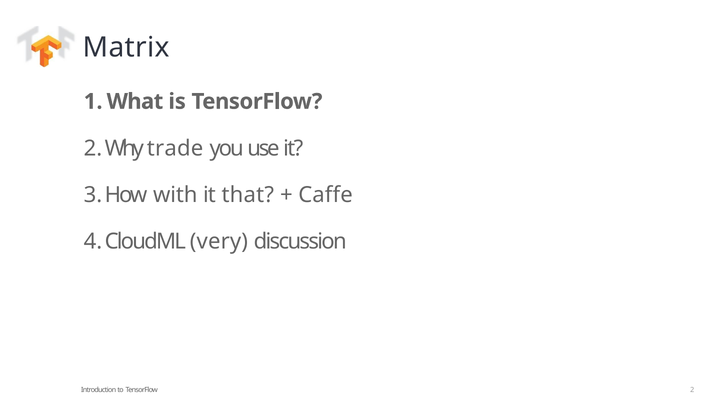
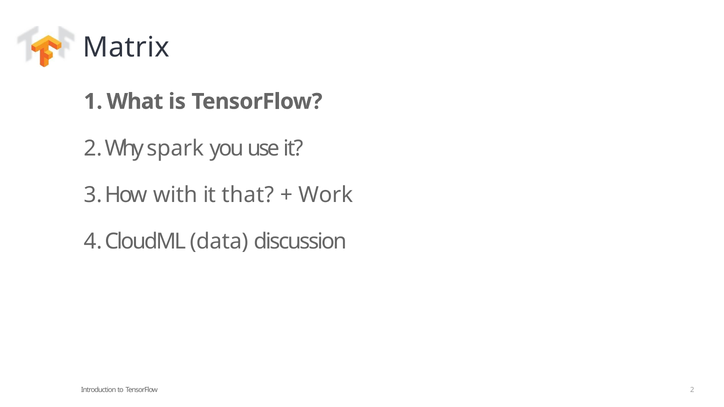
trade: trade -> spark (175, 148)
Caffe: Caffe -> Work (326, 195)
very: very -> data (219, 242)
